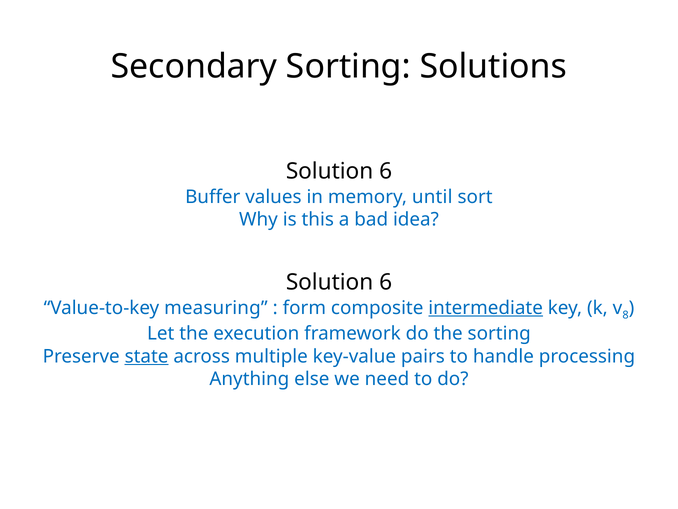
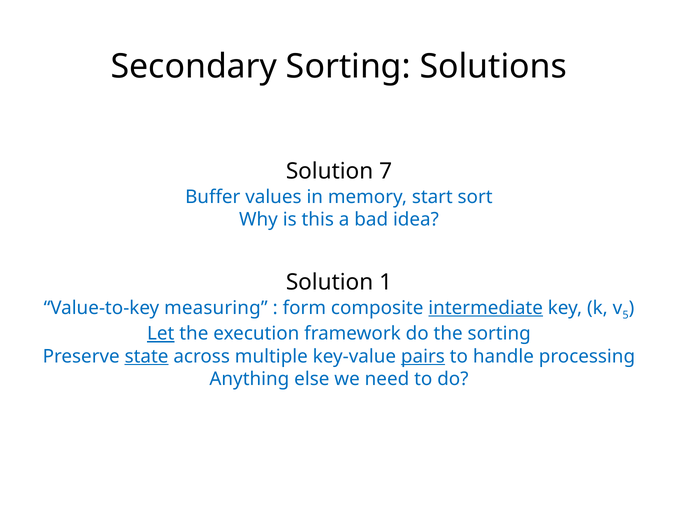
6: 6 -> 7 (386, 171)
until: until -> start (432, 197)
6: 6 -> 1 (386, 282)
8: 8 -> 5 (626, 315)
Let underline: none -> present (161, 333)
pairs underline: none -> present (423, 356)
